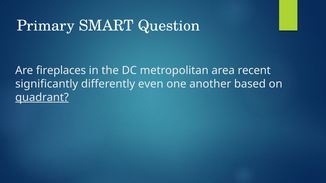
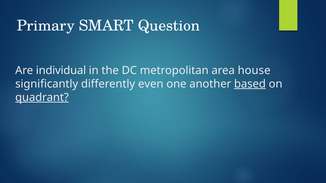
fireplaces: fireplaces -> individual (61, 71)
recent: recent -> house (254, 71)
based underline: none -> present (250, 84)
